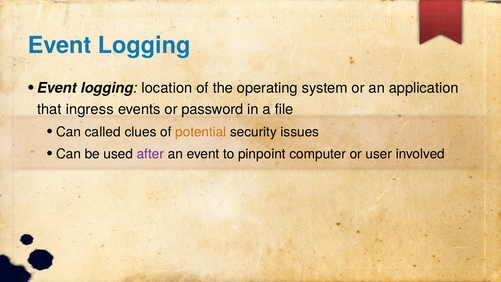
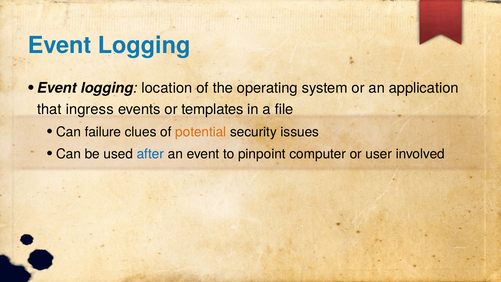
password: password -> templates (212, 109)
called: called -> failure (103, 132)
after colour: purple -> blue (150, 154)
